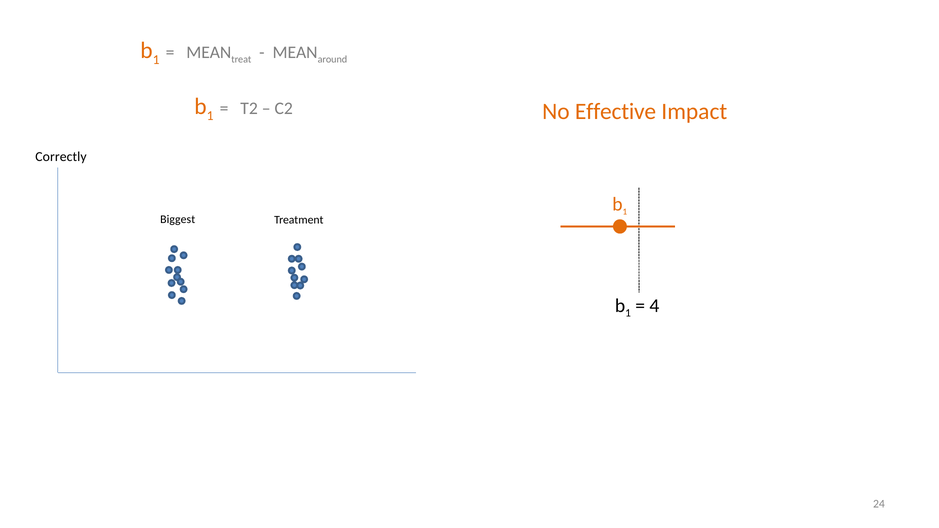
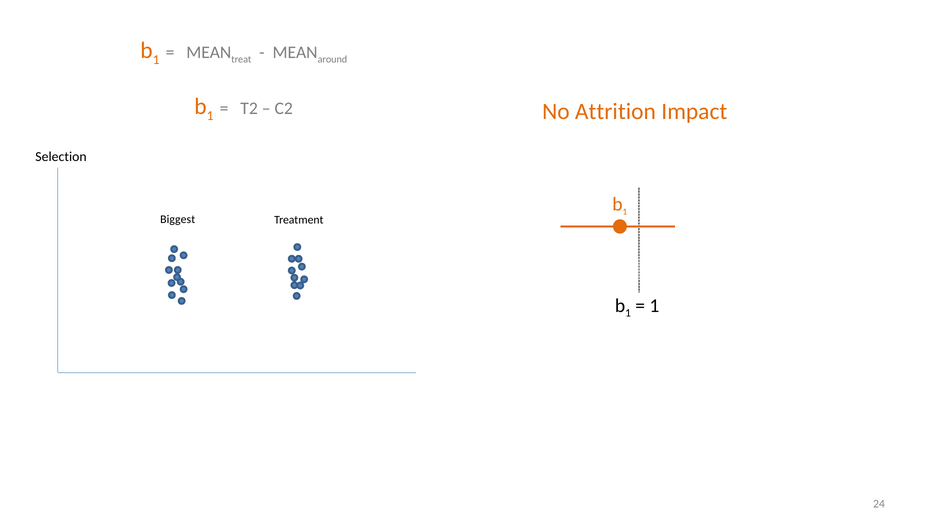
Effective: Effective -> Attrition (615, 111)
Correctly: Correctly -> Selection (61, 157)
4: 4 -> 1 (654, 306)
